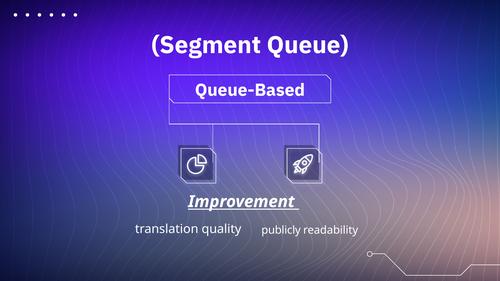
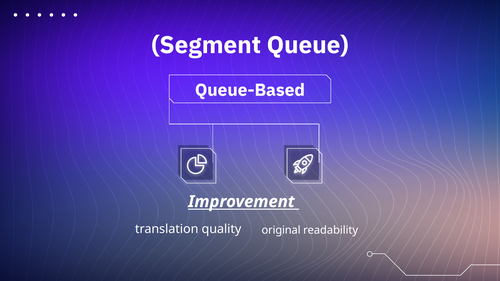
publicly: publicly -> original (281, 230)
